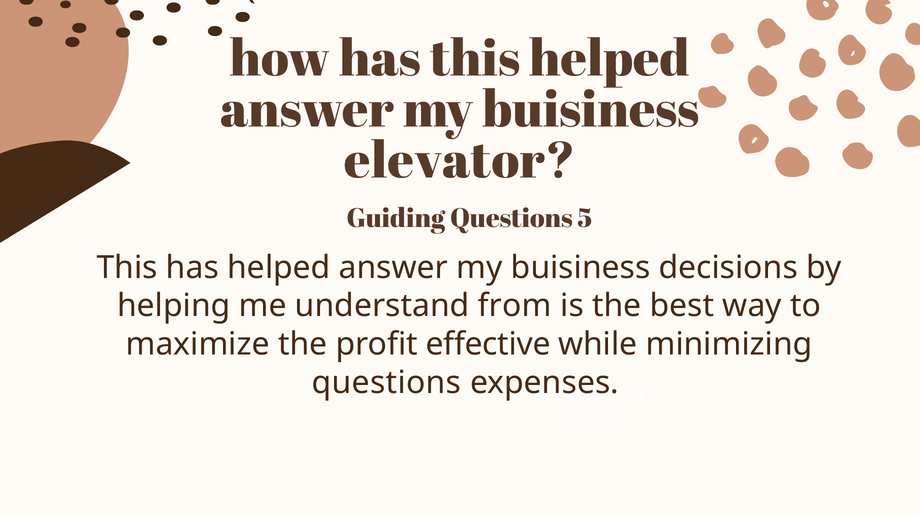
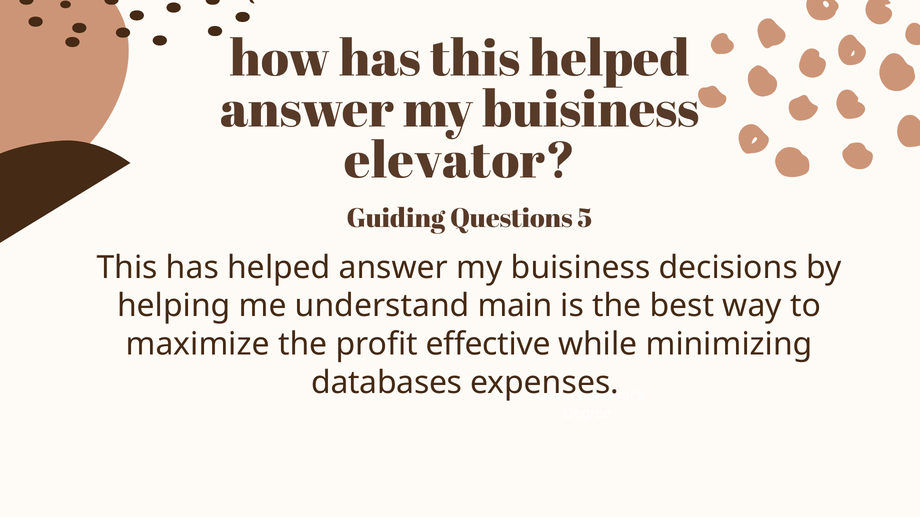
from: from -> main (515, 306)
questions: questions -> databases (387, 383)
